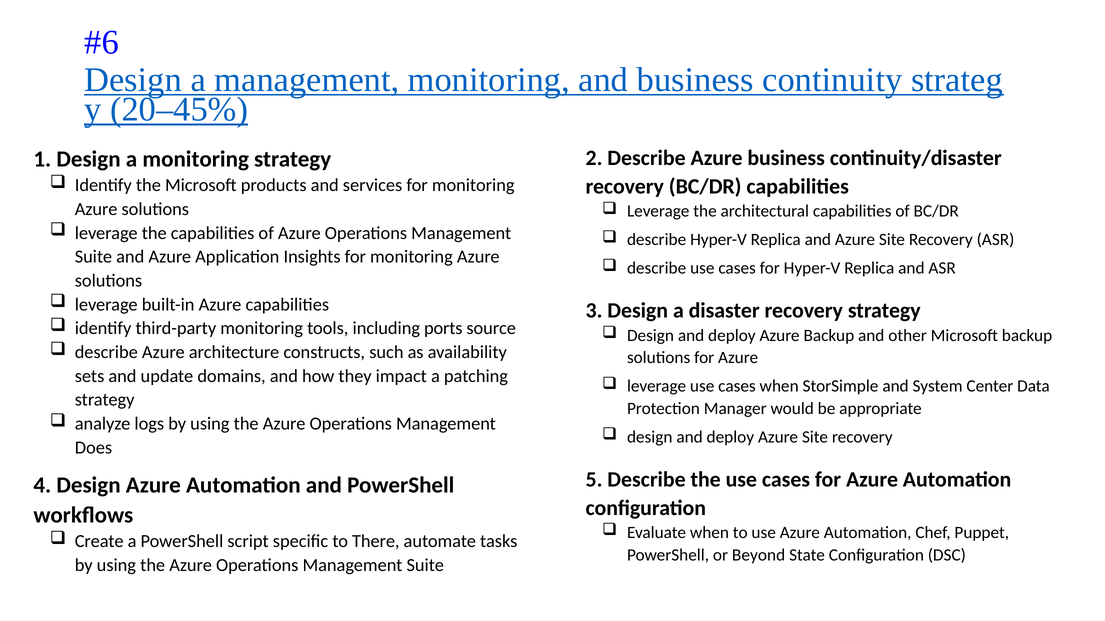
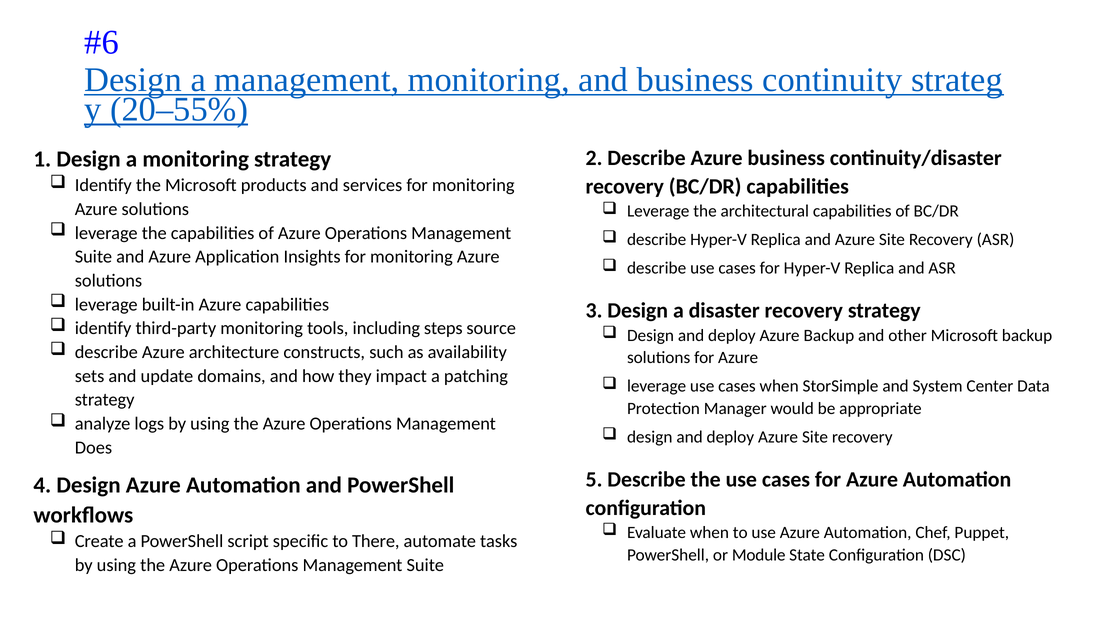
20–45%: 20–45% -> 20–55% (179, 110)
ports: ports -> steps (443, 329)
Beyond: Beyond -> Module (759, 555)
